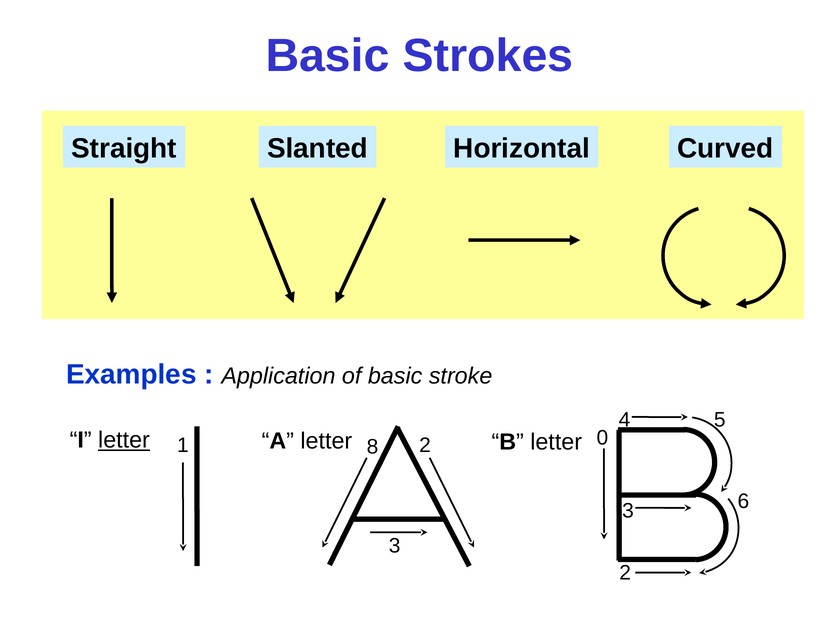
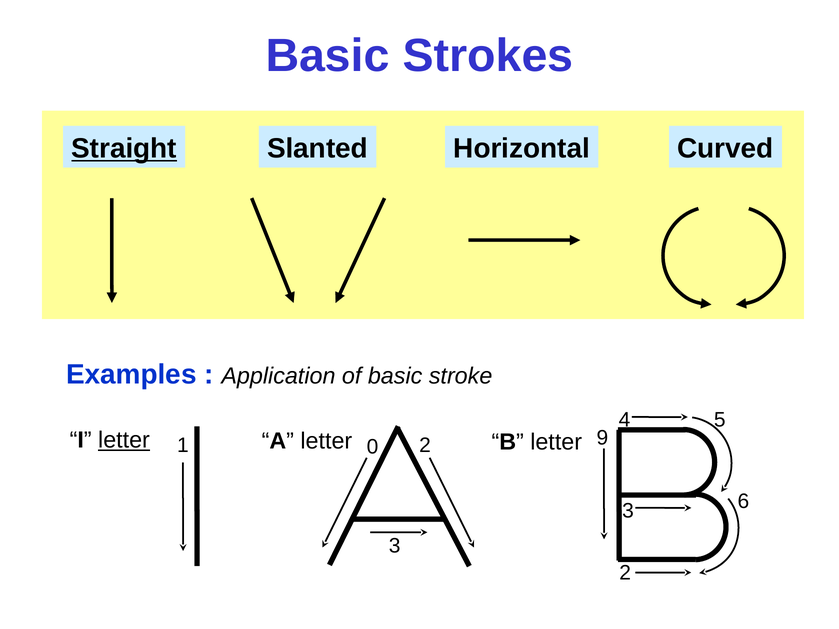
Straight underline: none -> present (124, 149)
0: 0 -> 9 (602, 438)
8: 8 -> 0 (373, 447)
